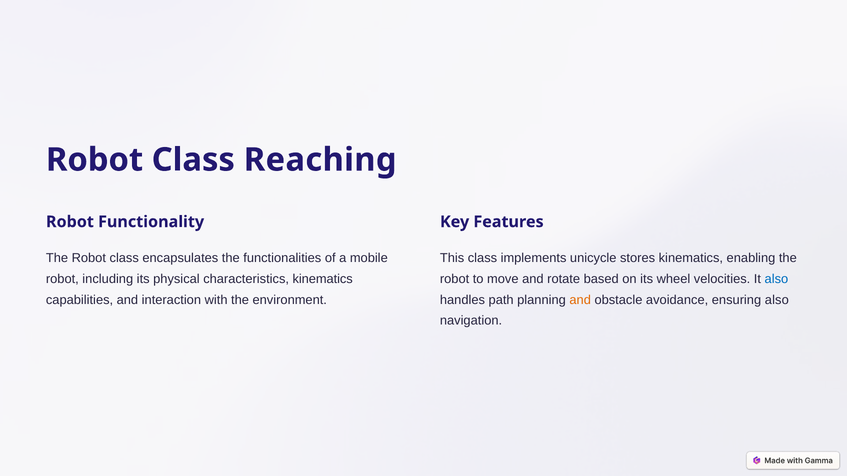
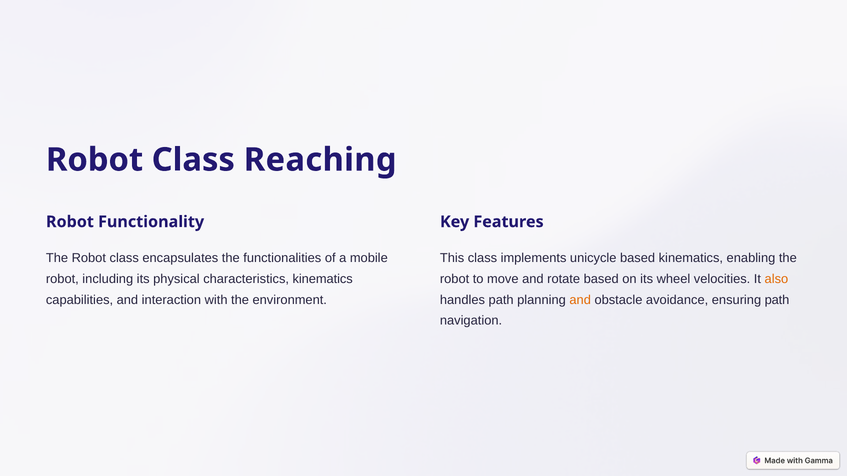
unicycle stores: stores -> based (638, 258)
also colour: blue -> orange (776, 279)
ensuring also: also -> path (777, 300)
